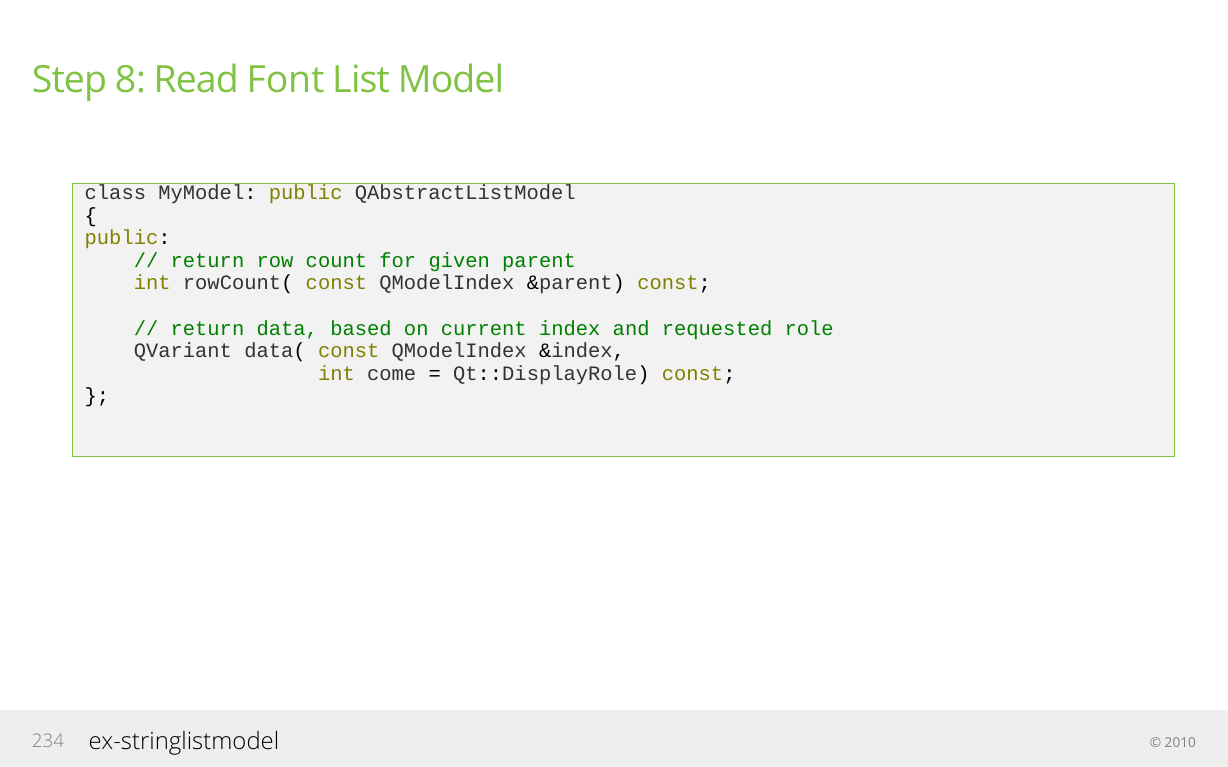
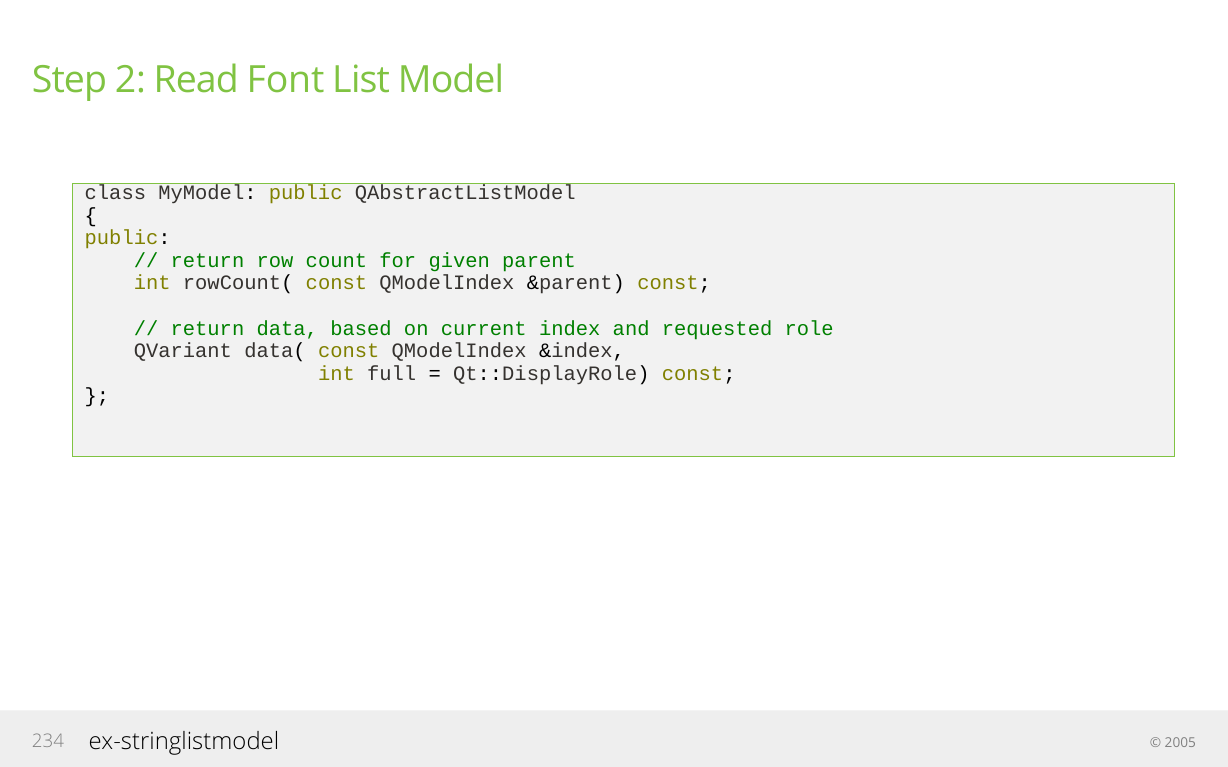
8: 8 -> 2 (130, 80)
come: come -> full (392, 374)
2010: 2010 -> 2005 (1180, 743)
